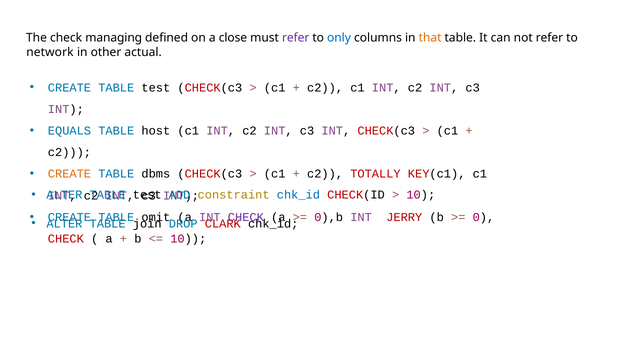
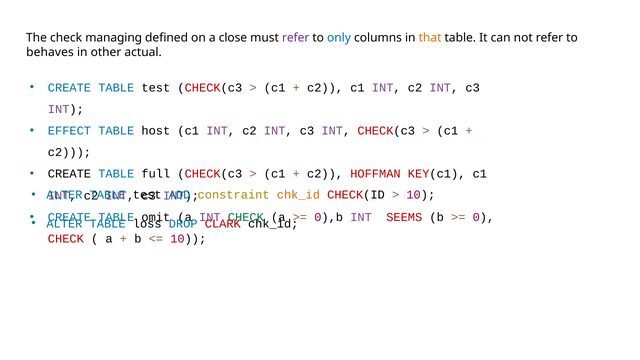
network: network -> behaves (50, 52)
EQUALS: EQUALS -> EFFECT (69, 131)
CREATE colour: orange -> black (69, 174)
dbms: dbms -> full (156, 174)
TOTALLY: TOTALLY -> HOFFMAN (375, 174)
chk_id colour: blue -> orange (298, 195)
CHECK colour: purple -> green (246, 217)
JERRY: JERRY -> SEEMS (404, 217)
join: join -> loss (147, 224)
